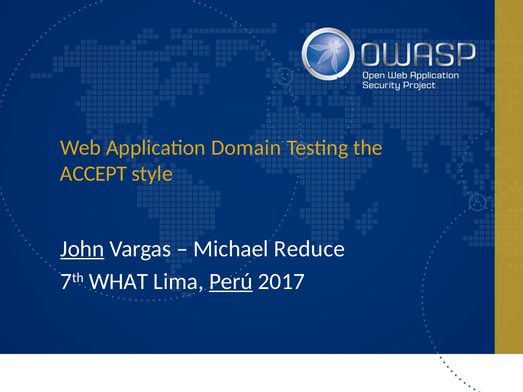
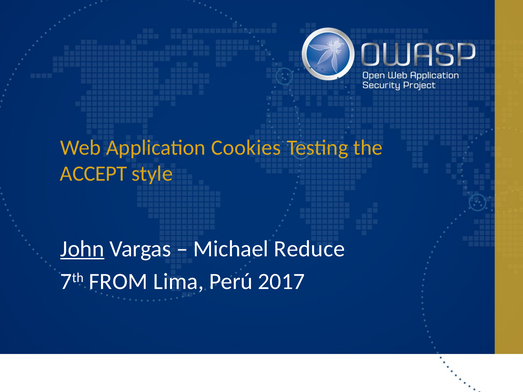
Domain: Domain -> Cookies (246, 148)
WHAT: WHAT -> FROM (118, 282)
Perú underline: present -> none (231, 282)
